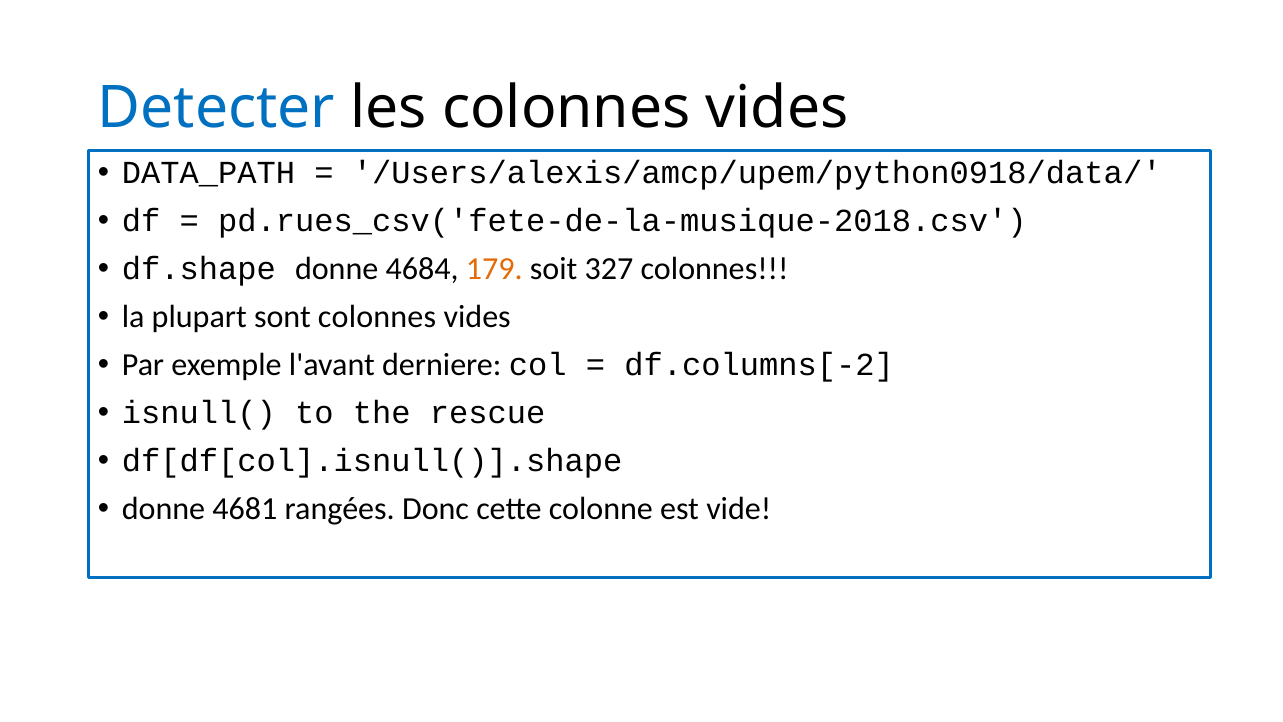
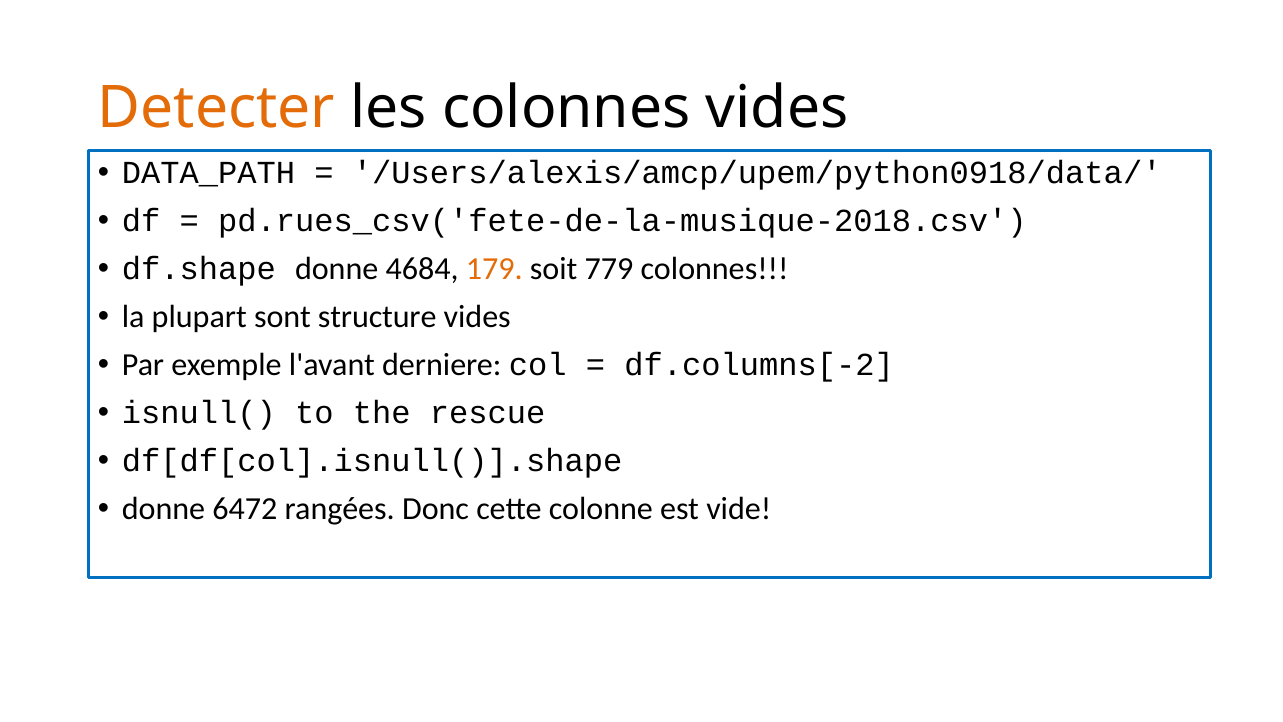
Detecter colour: blue -> orange (216, 108)
327: 327 -> 779 (609, 269)
sont colonnes: colonnes -> structure (377, 317)
4681: 4681 -> 6472 (245, 509)
